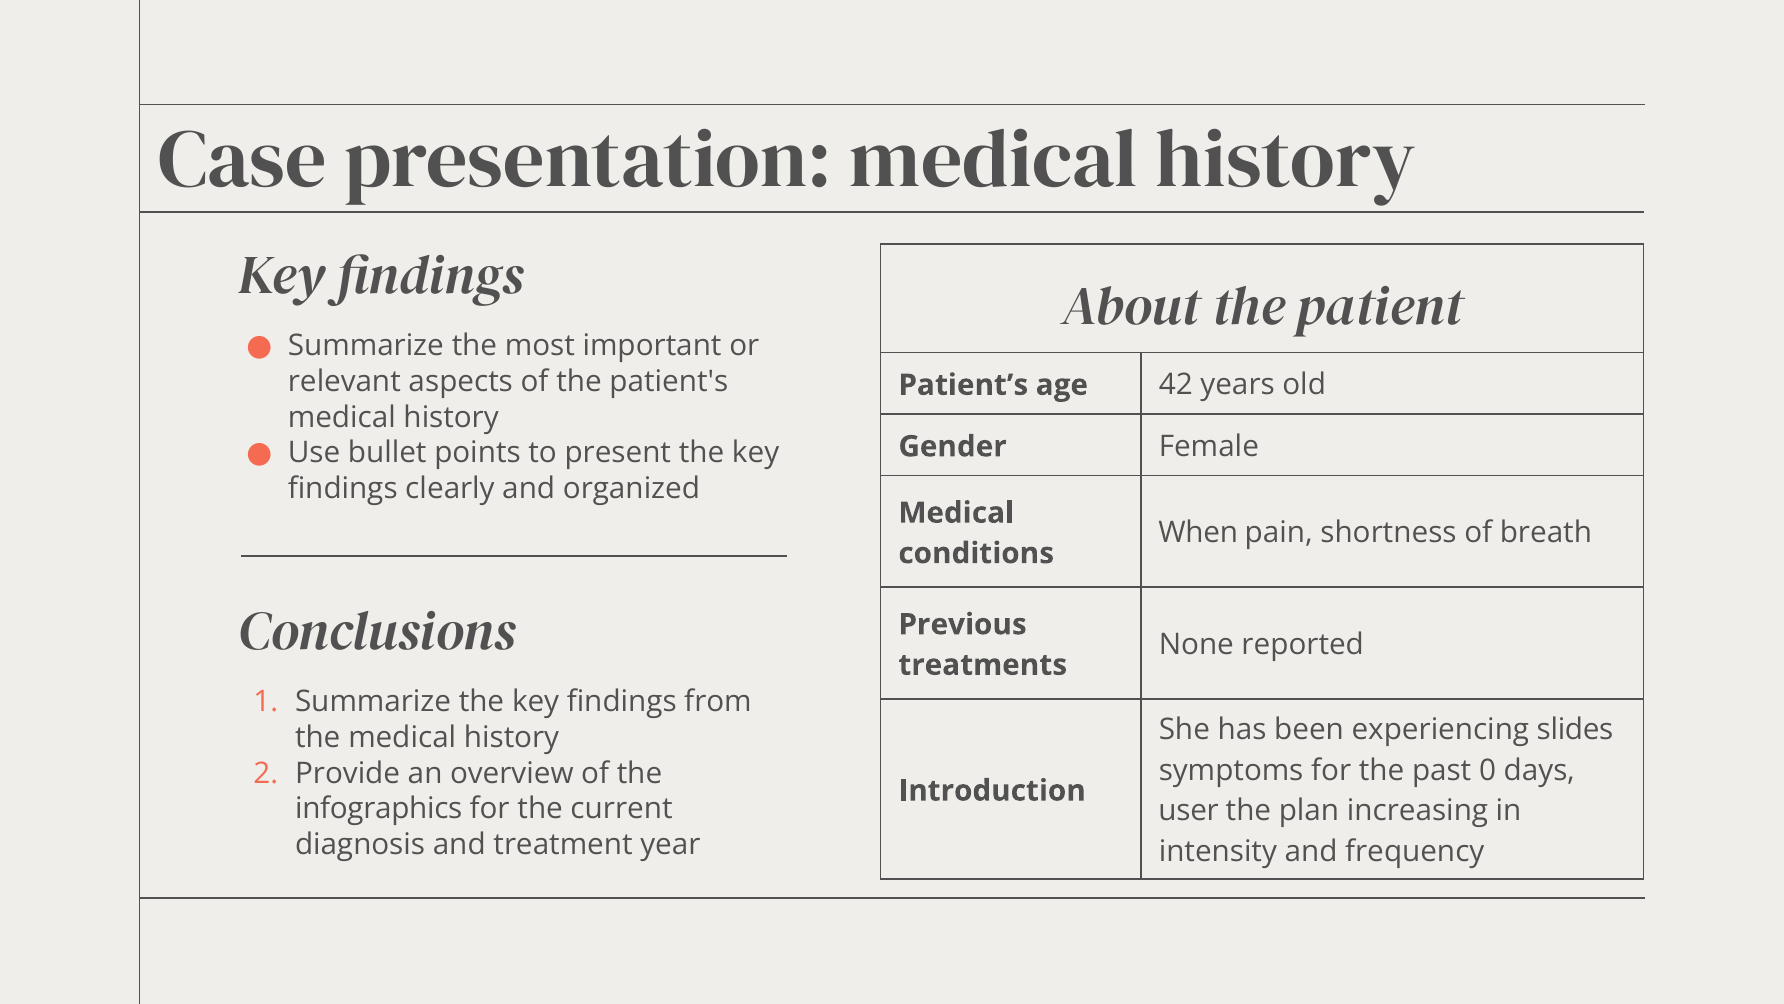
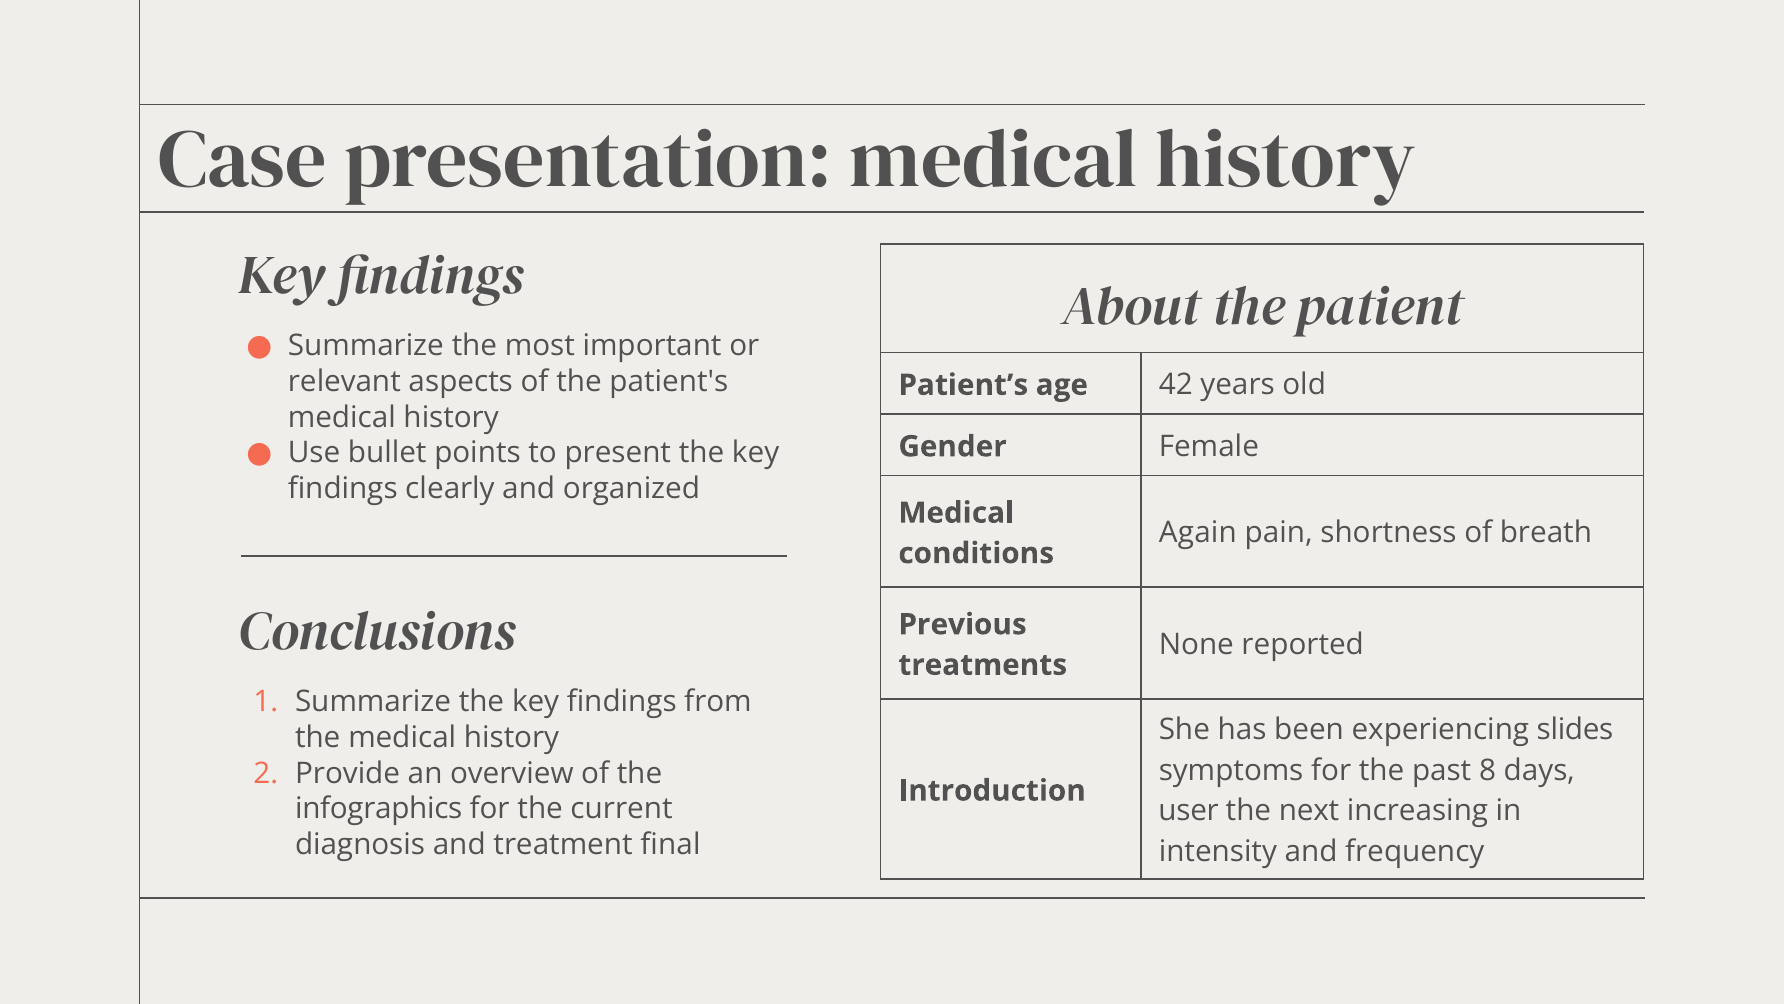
When: When -> Again (1198, 533)
0: 0 -> 8 (1488, 770)
plan: plan -> next (1309, 811)
year: year -> final (670, 844)
